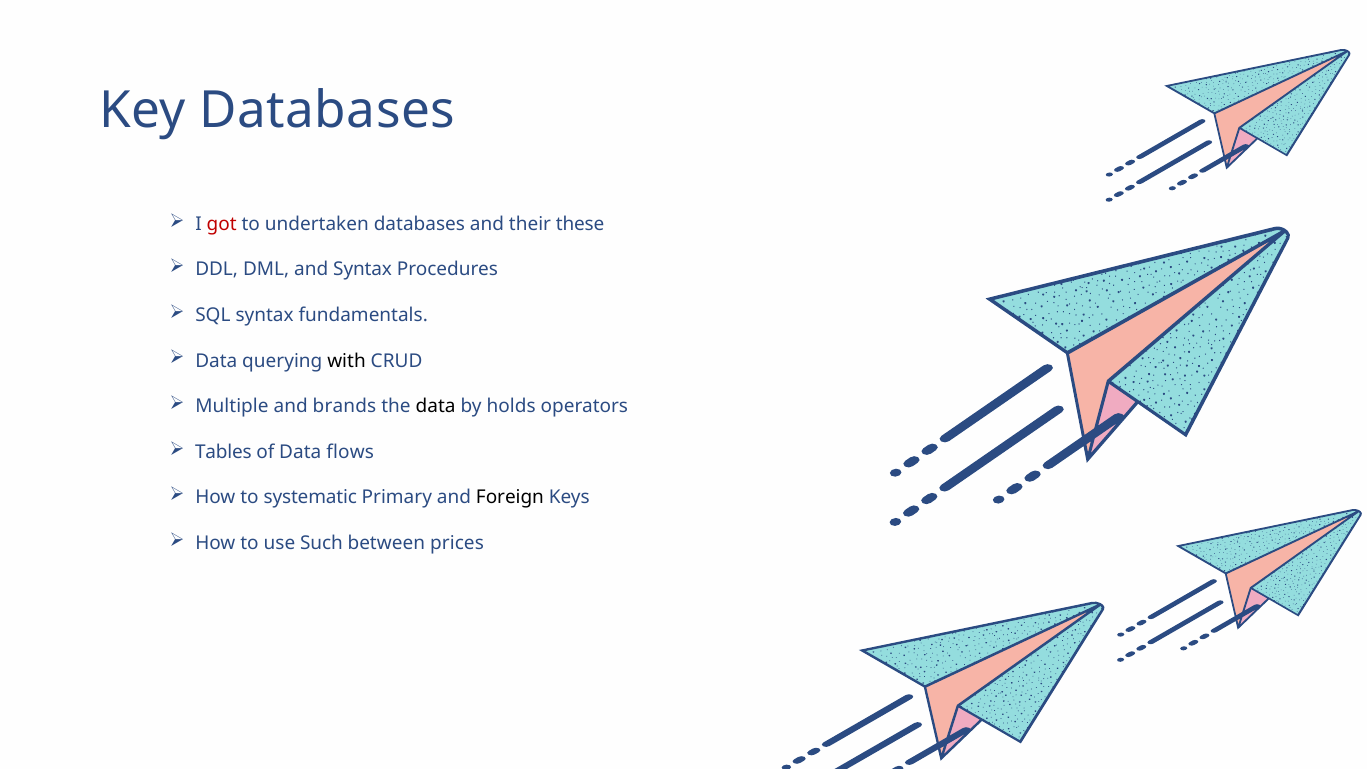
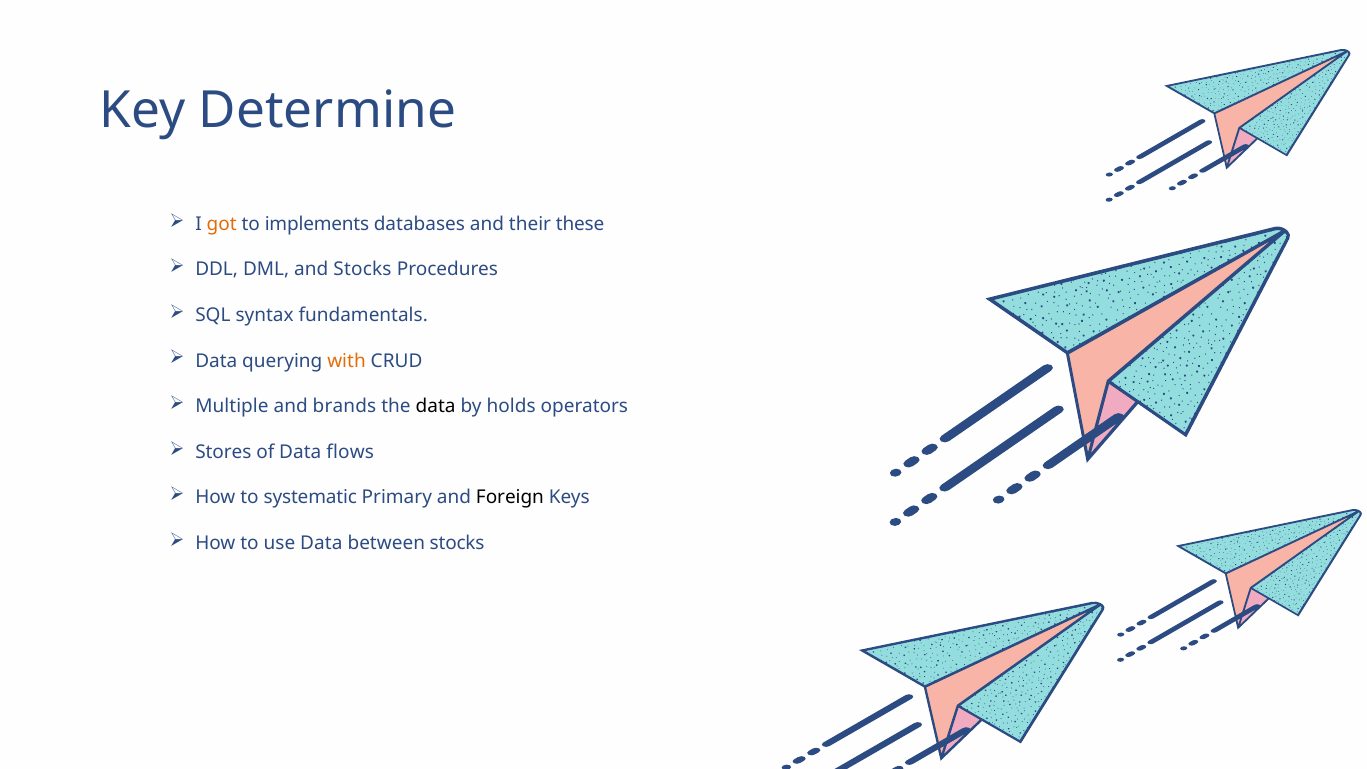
Key Databases: Databases -> Determine (327, 110)
got colour: red -> orange (222, 224)
undertaken: undertaken -> implements (317, 224)
and Syntax: Syntax -> Stocks (362, 270)
with colour: black -> orange (347, 361)
Tables: Tables -> Stores (223, 452)
use Such: Such -> Data (321, 543)
between prices: prices -> stocks (457, 543)
